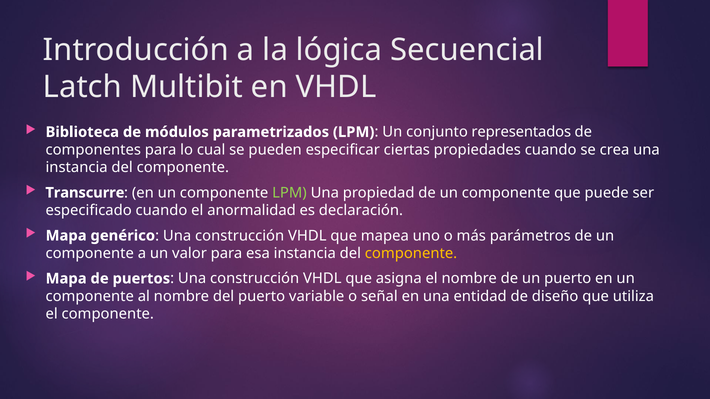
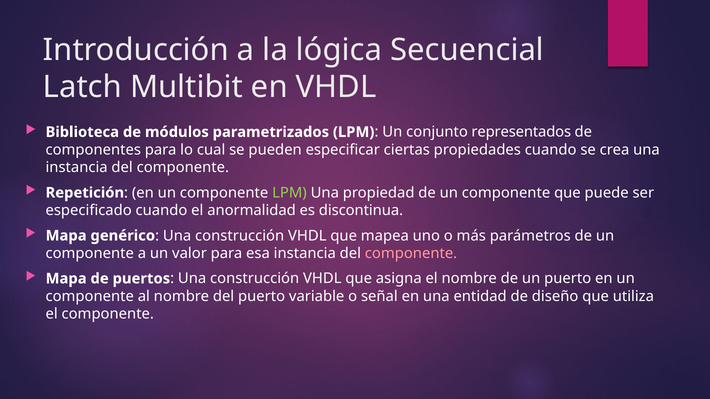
Transcurre: Transcurre -> Repetición (85, 193)
declaración: declaración -> discontinua (361, 211)
componente colour: yellow -> pink (411, 254)
